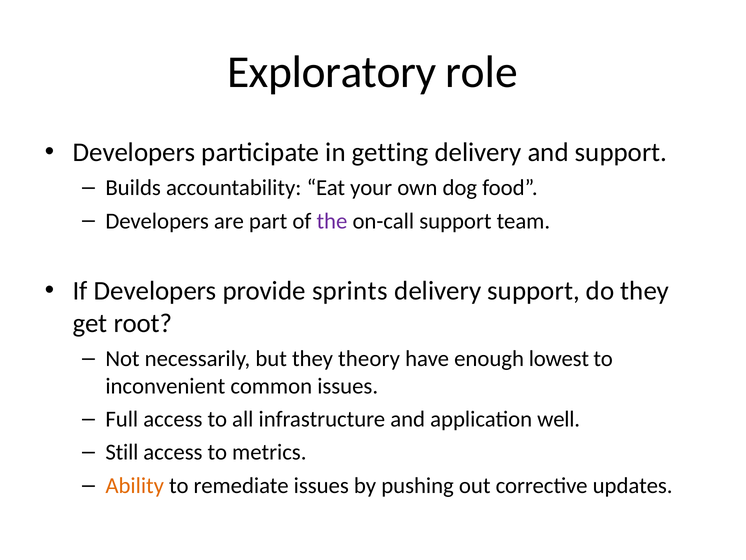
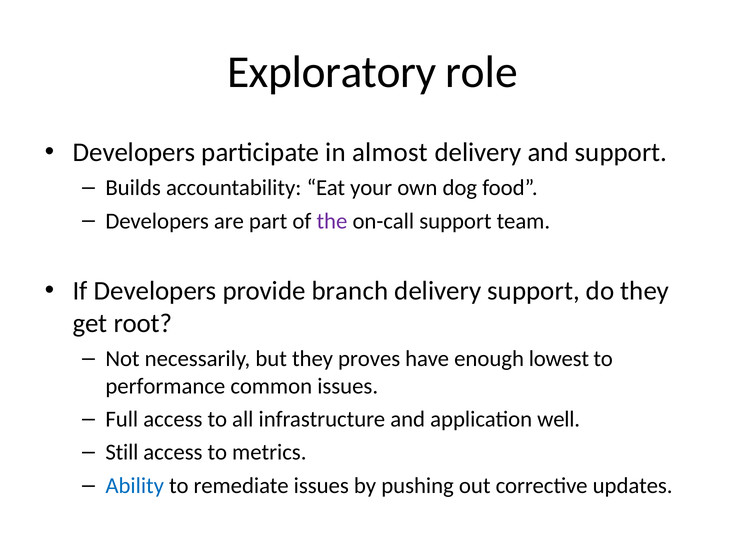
getting: getting -> almost (390, 152)
sprints: sprints -> branch (350, 291)
theory: theory -> proves (369, 358)
inconvenient: inconvenient -> performance (165, 386)
Ability colour: orange -> blue (135, 485)
